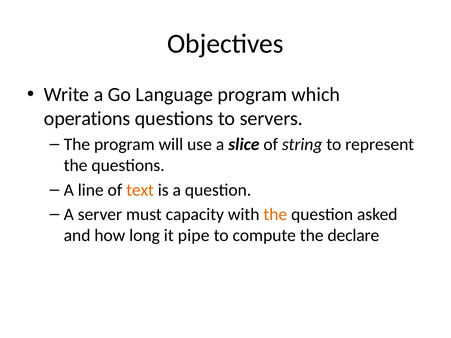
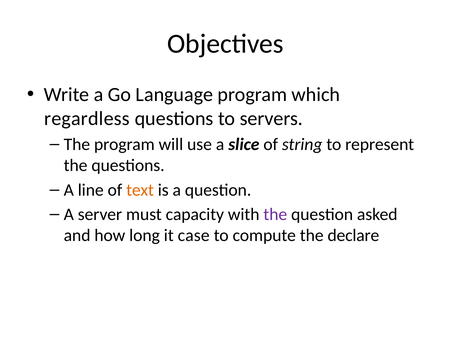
operations: operations -> regardless (87, 119)
the colour: orange -> purple (275, 215)
pipe: pipe -> case (194, 236)
